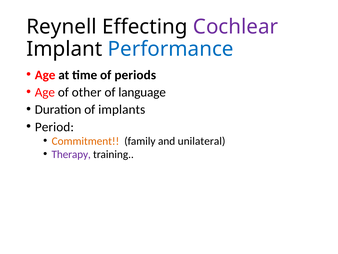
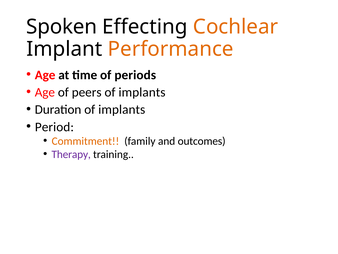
Reynell: Reynell -> Spoken (62, 27)
Cochlear colour: purple -> orange (236, 27)
Performance colour: blue -> orange (171, 49)
other: other -> peers (87, 92)
language: language -> implants (142, 92)
unilateral: unilateral -> outcomes (202, 141)
